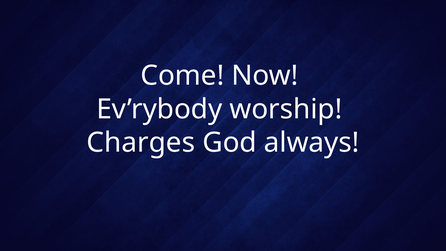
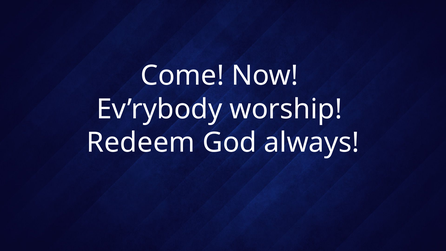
Charges: Charges -> Redeem (141, 143)
